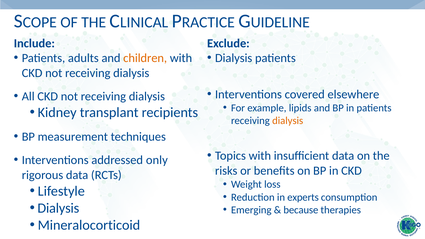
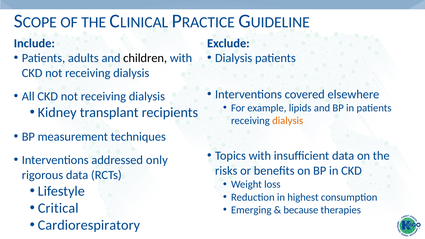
children colour: orange -> black (145, 58)
experts: experts -> highest (303, 197)
Dialysis: Dialysis -> Critical (58, 208)
Mineralocorticoid: Mineralocorticoid -> Cardiorespiratory (89, 225)
